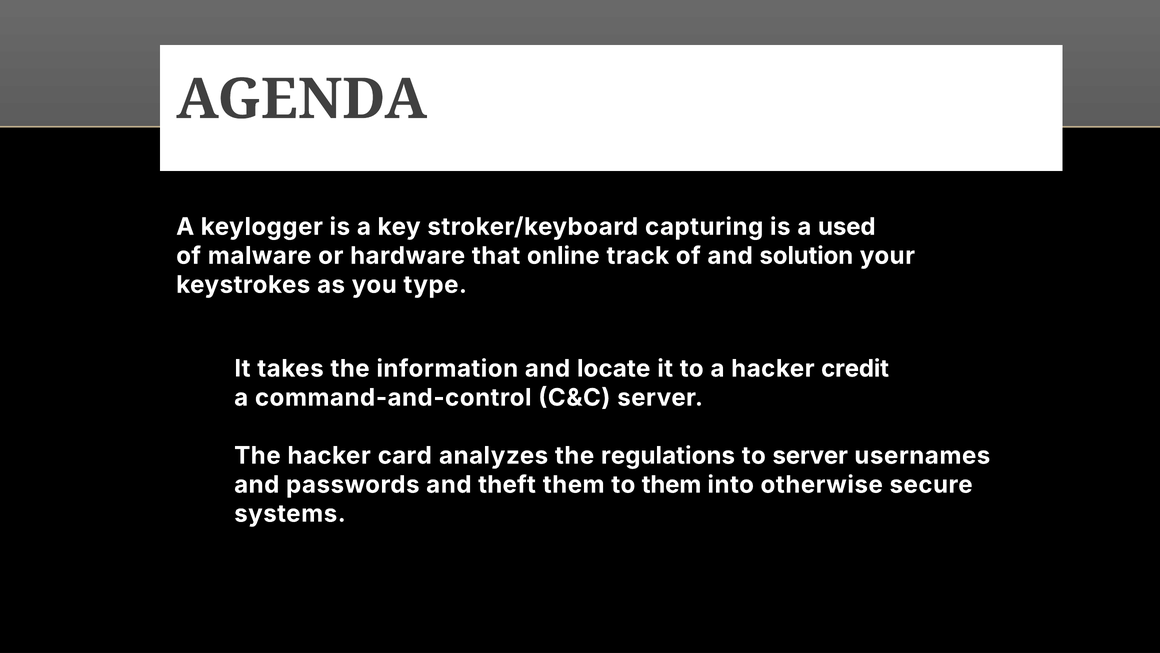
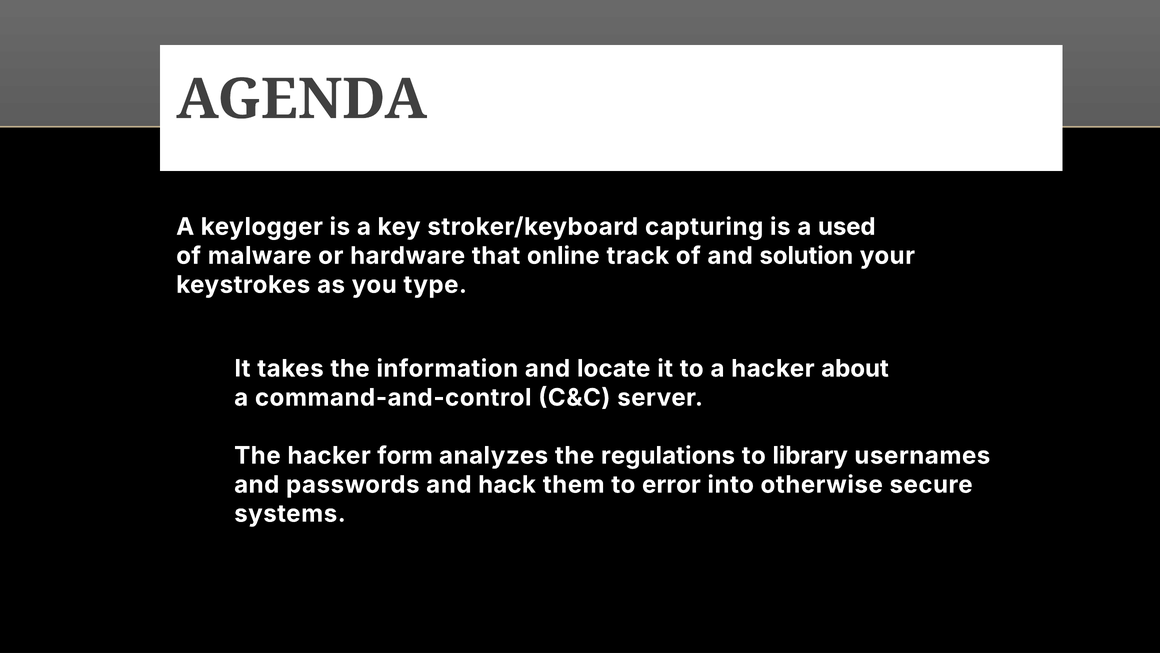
credit: credit -> about (855, 368)
card: card -> form (405, 455)
to server: server -> library (810, 455)
theft: theft -> hack (507, 484)
to them: them -> error (671, 484)
